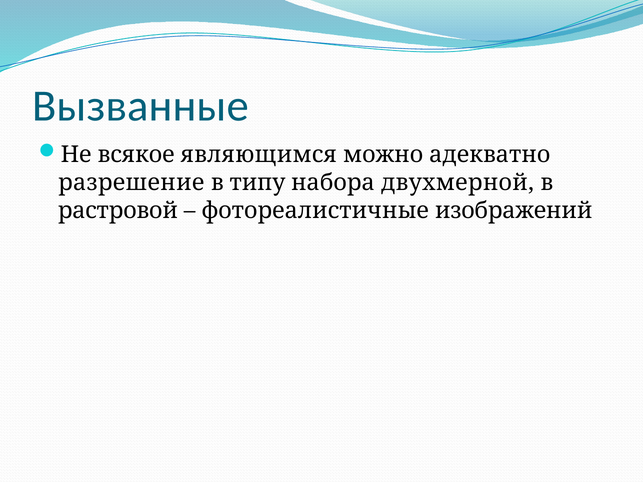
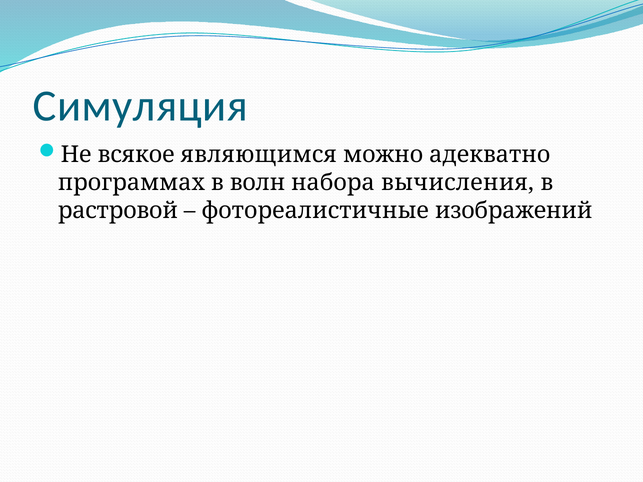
Вызванные: Вызванные -> Симуляция (140, 106)
разрешение: разрешение -> программах (131, 183)
типу: типу -> волн (257, 183)
двухмерной: двухмерной -> вычисления (457, 183)
